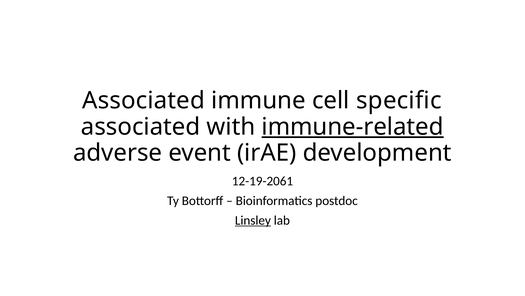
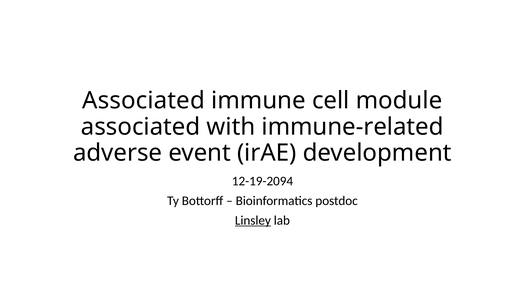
specific: specific -> module (399, 100)
immune-related underline: present -> none (353, 126)
12-19-2061: 12-19-2061 -> 12-19-2094 (262, 181)
